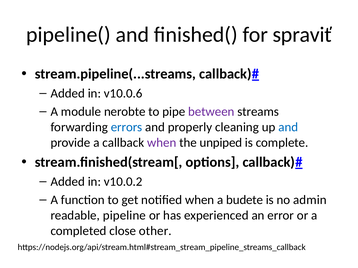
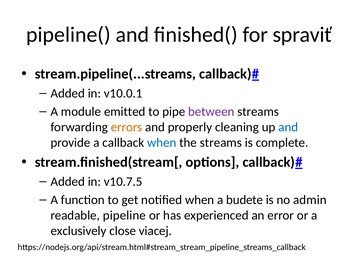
v10.0.6: v10.0.6 -> v10.0.1 (123, 93)
nerobte: nerobte -> emitted (125, 112)
errors colour: blue -> orange (127, 127)
when colour: purple -> blue (162, 143)
the unpiped: unpiped -> streams (221, 143)
v10.0.2: v10.0.2 -> v10.7.5 (123, 182)
completed: completed -> exclusively (79, 231)
other: other -> viacej (155, 231)
